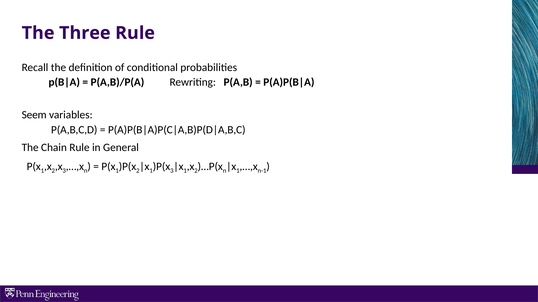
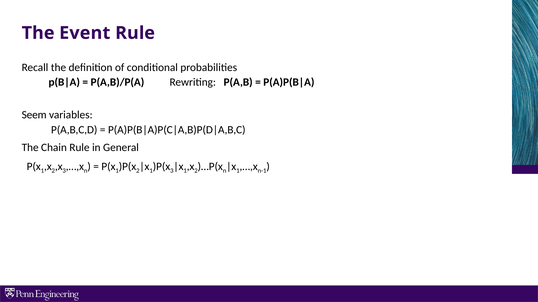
Three: Three -> Event (85, 33)
